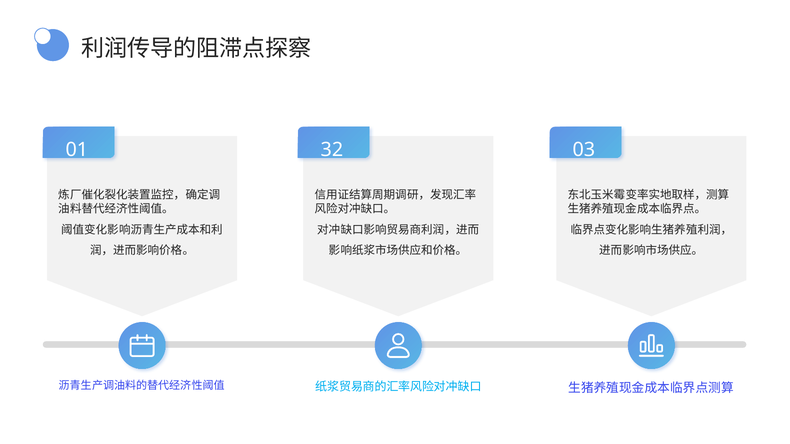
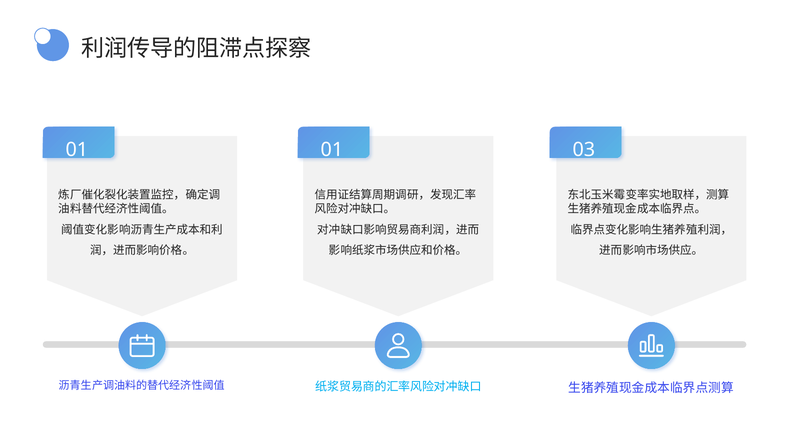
01 32: 32 -> 01 (332, 150)
